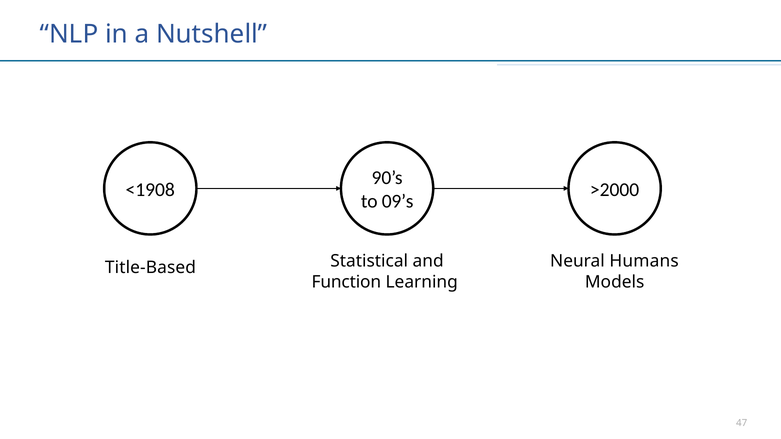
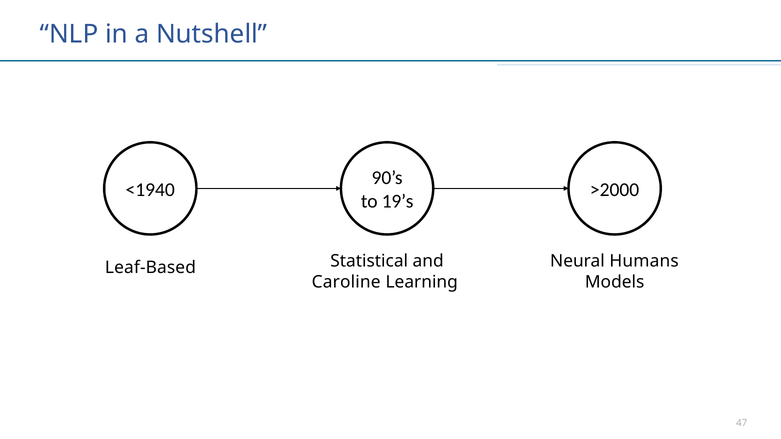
<1908: <1908 -> <1940 (150, 190)
09’s: 09’s -> 19’s (398, 202)
Title-Based: Title-Based -> Leaf-Based (150, 268)
Function: Function -> Caroline (346, 282)
